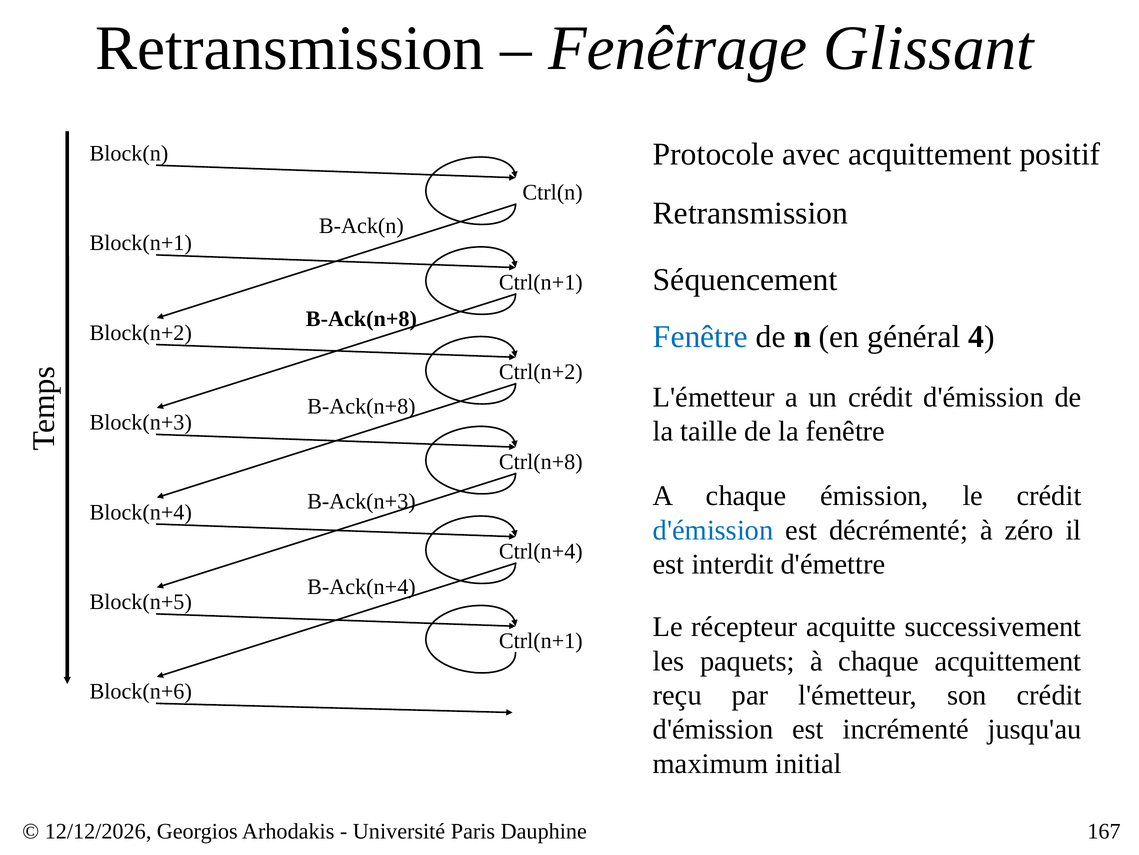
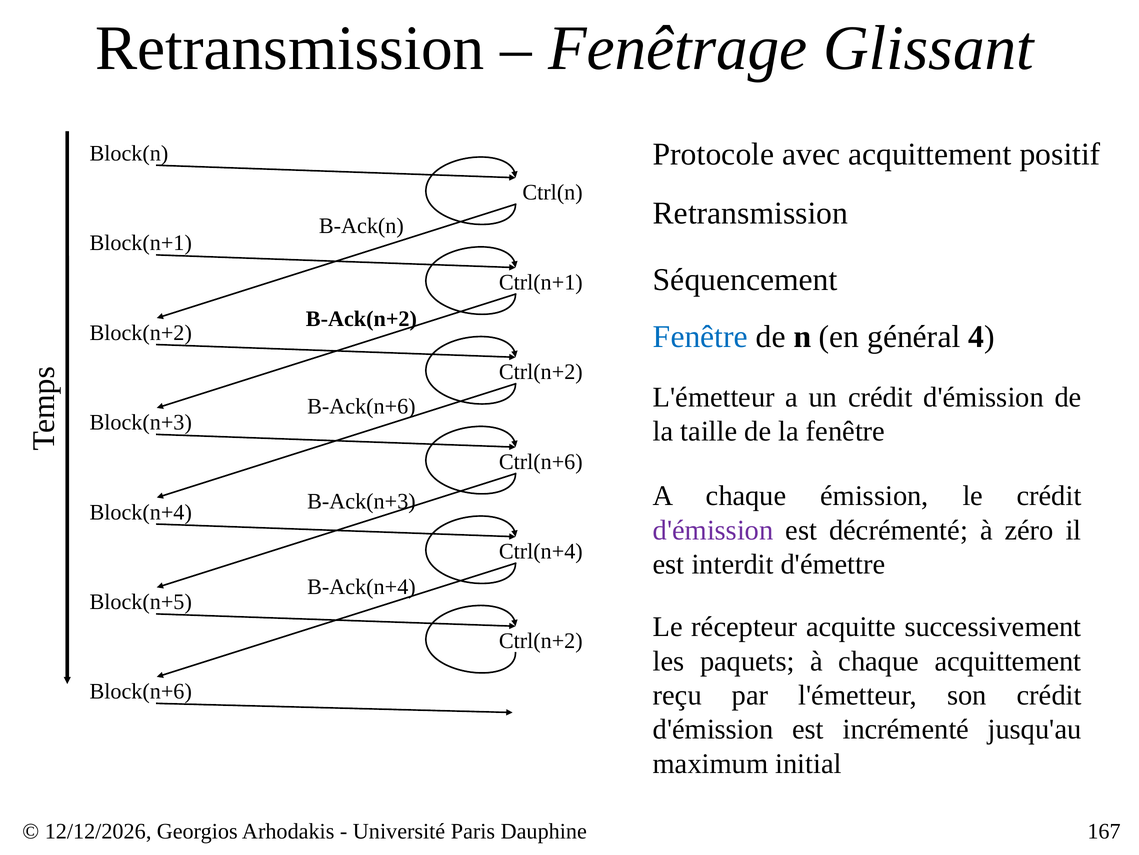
B-Ack(n+8: B-Ack(n+8 -> B-Ack(n+2 (361, 318)
B-Ack(n+8: B-Ack(n+8 -> B-Ack(n+6 (361, 406)
Ctrl(n+8: Ctrl(n+8 -> Ctrl(n+6 (541, 461)
d'émission colour: blue -> purple (713, 530)
Ctrl(n+1: Ctrl(n+1 -> Ctrl(n+2 (541, 640)
